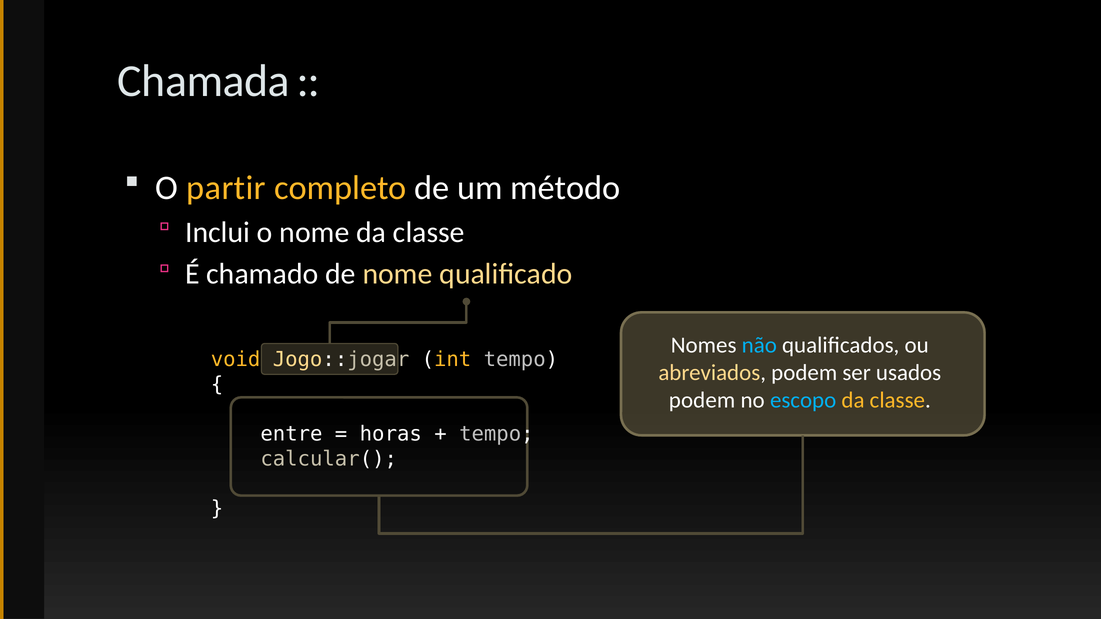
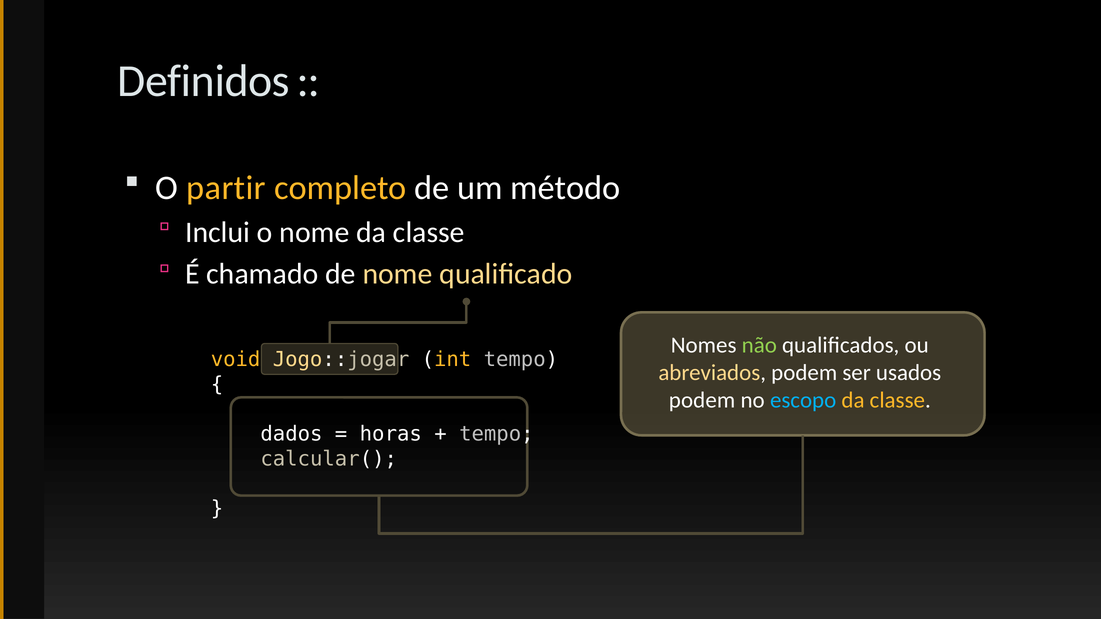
Chamada: Chamada -> Definidos (204, 81)
não colour: light blue -> light green (759, 345)
entre: entre -> dados (291, 434)
